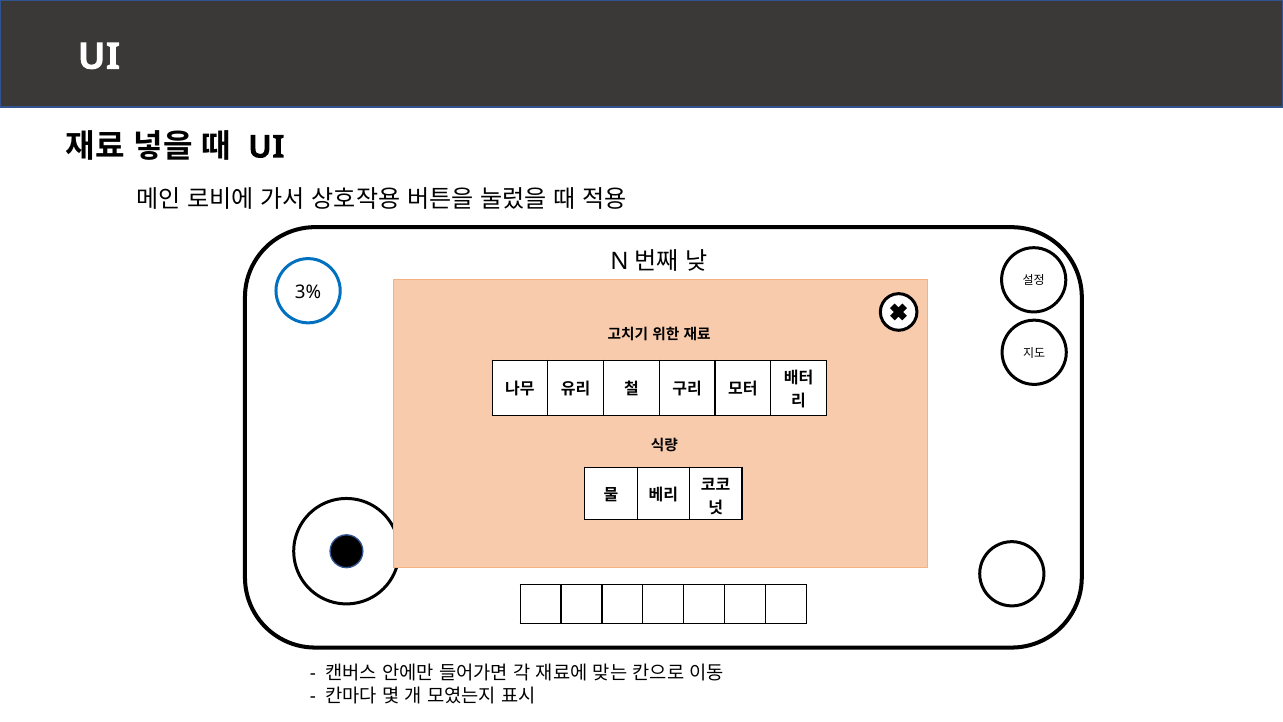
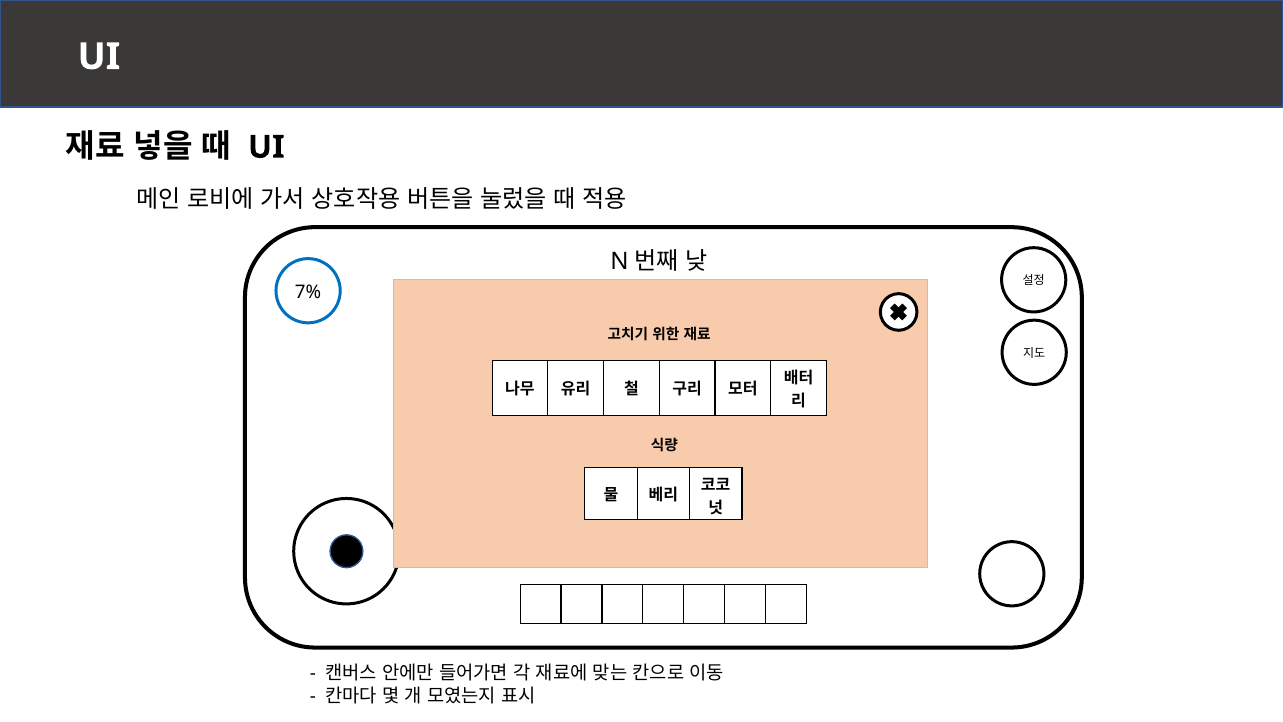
3%: 3% -> 7% (308, 292)
